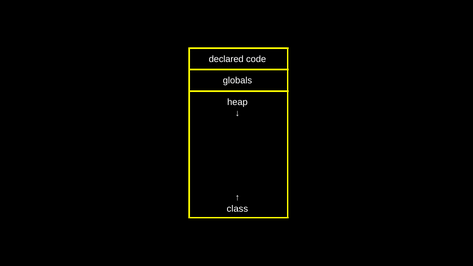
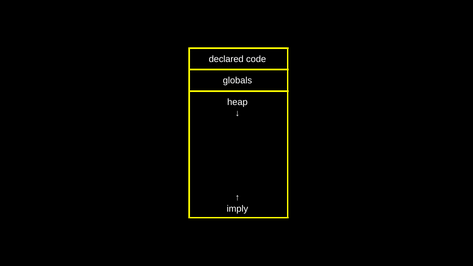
class: class -> imply (237, 209)
